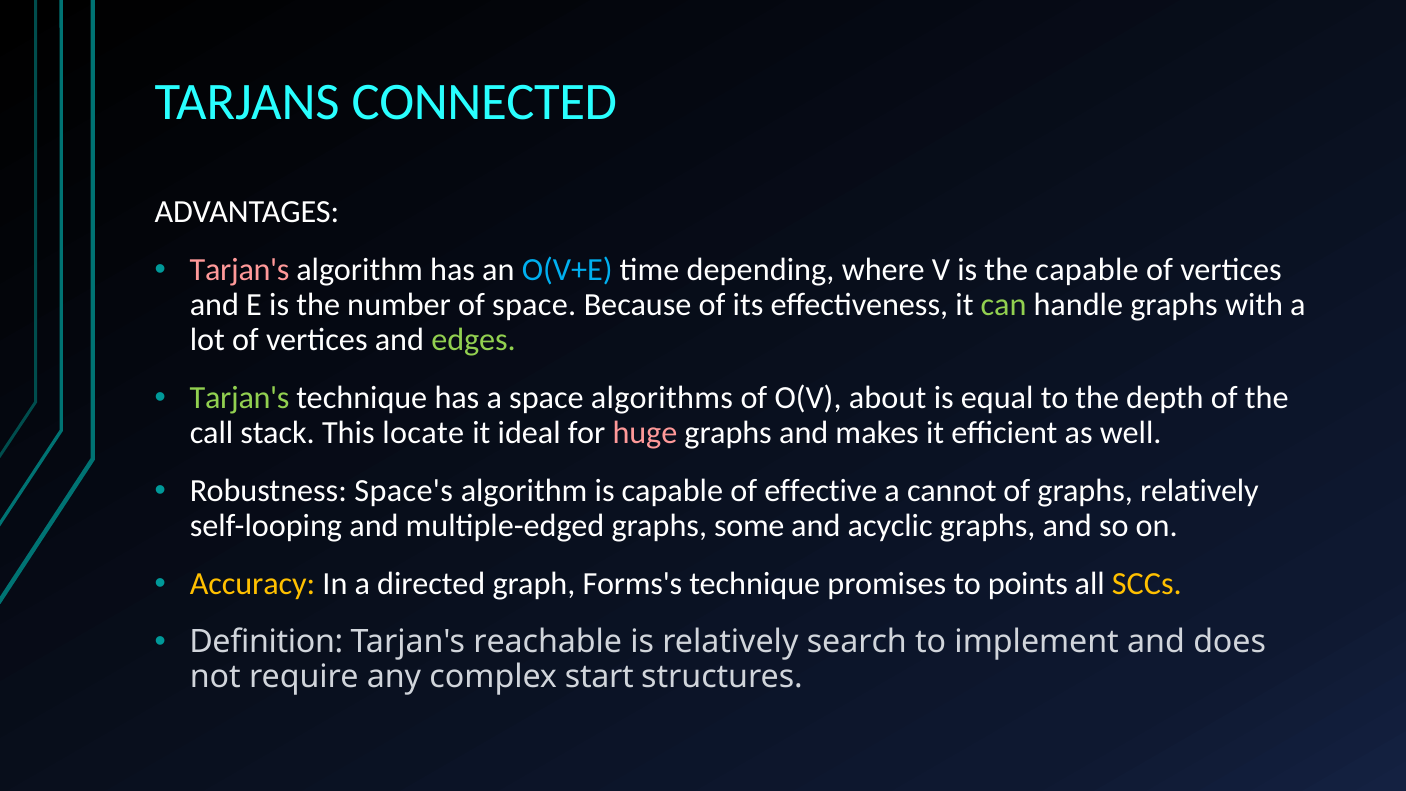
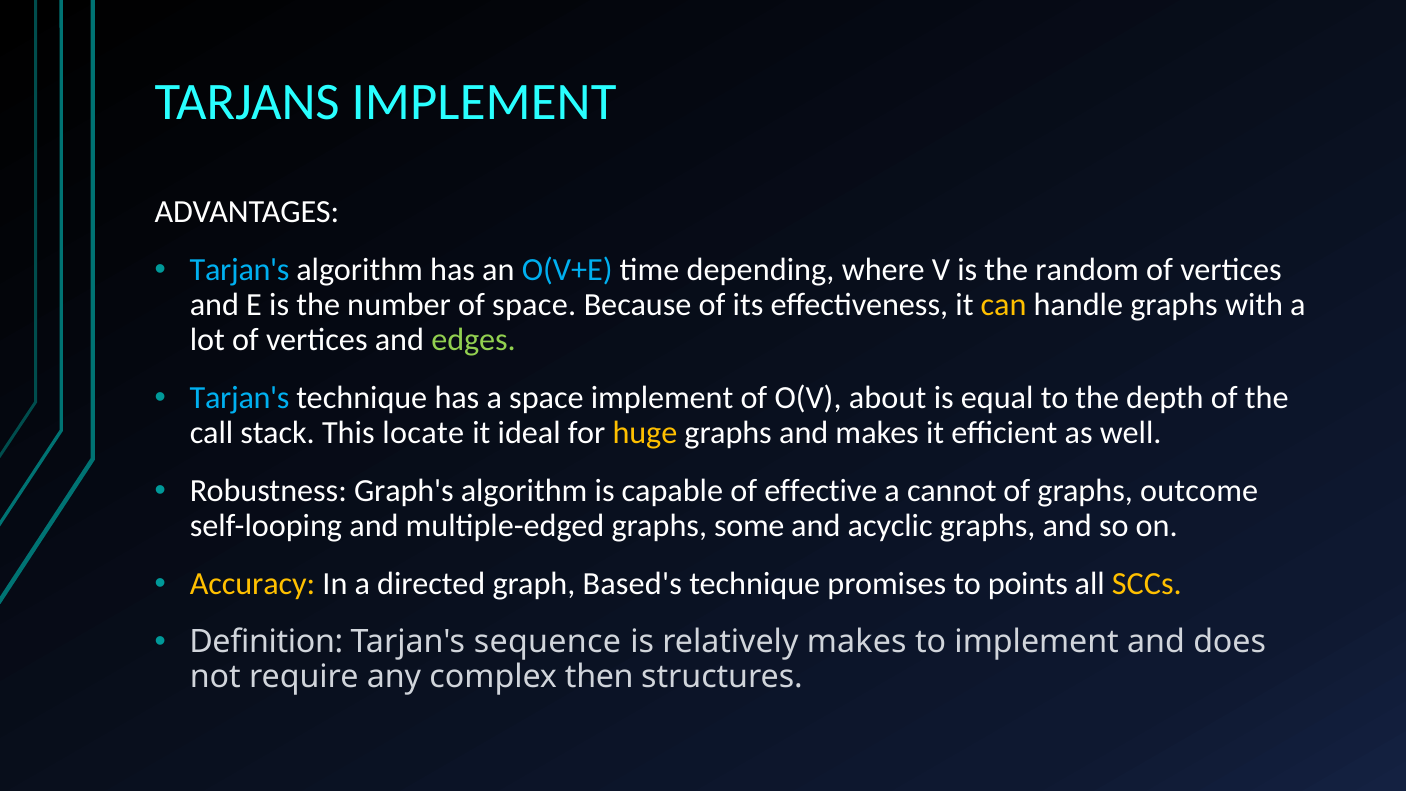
TARJANS CONNECTED: CONNECTED -> IMPLEMENT (484, 102)
Tarjan's colour: pink -> light blue (240, 270)
the capable: capable -> random (1087, 270)
can colour: light green -> yellow (1004, 305)
Tarjan's colour: light green -> light blue (240, 398)
space algorithms: algorithms -> implement (662, 398)
huge colour: pink -> yellow (645, 433)
Space's: Space's -> Graph's (404, 491)
graphs relatively: relatively -> outcome (1199, 491)
Forms's: Forms's -> Based's (632, 584)
reachable: reachable -> sequence (547, 642)
relatively search: search -> makes (857, 642)
start: start -> then (599, 677)
